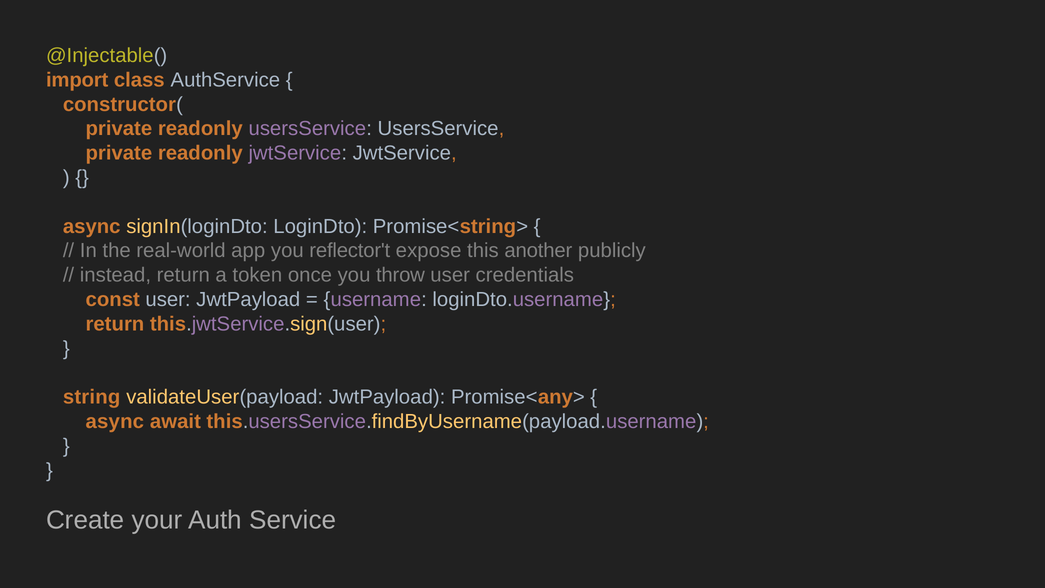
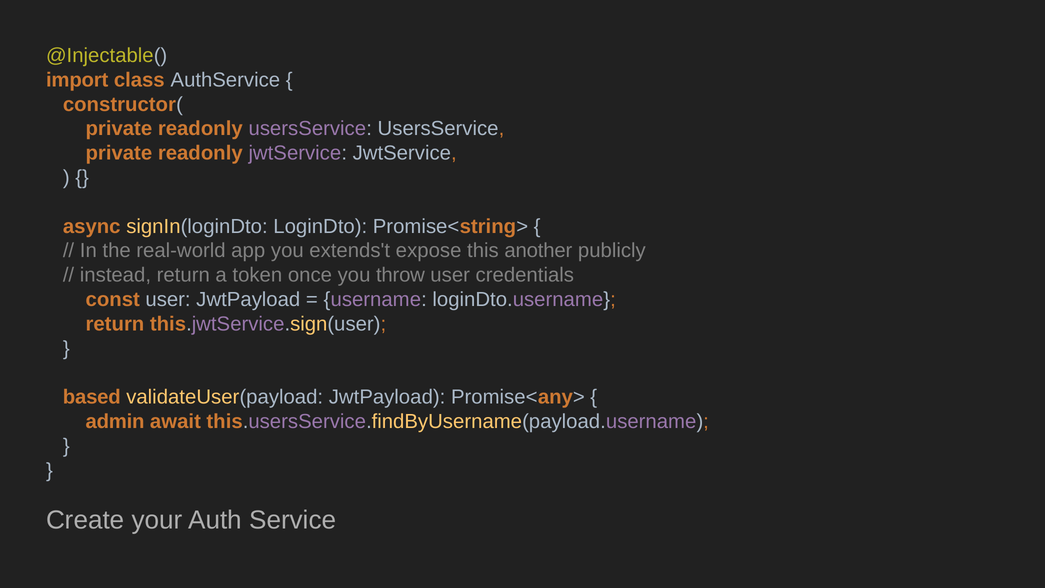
reflector't: reflector't -> extends't (350, 251)
string: string -> based (92, 397)
async: async -> admin (115, 421)
